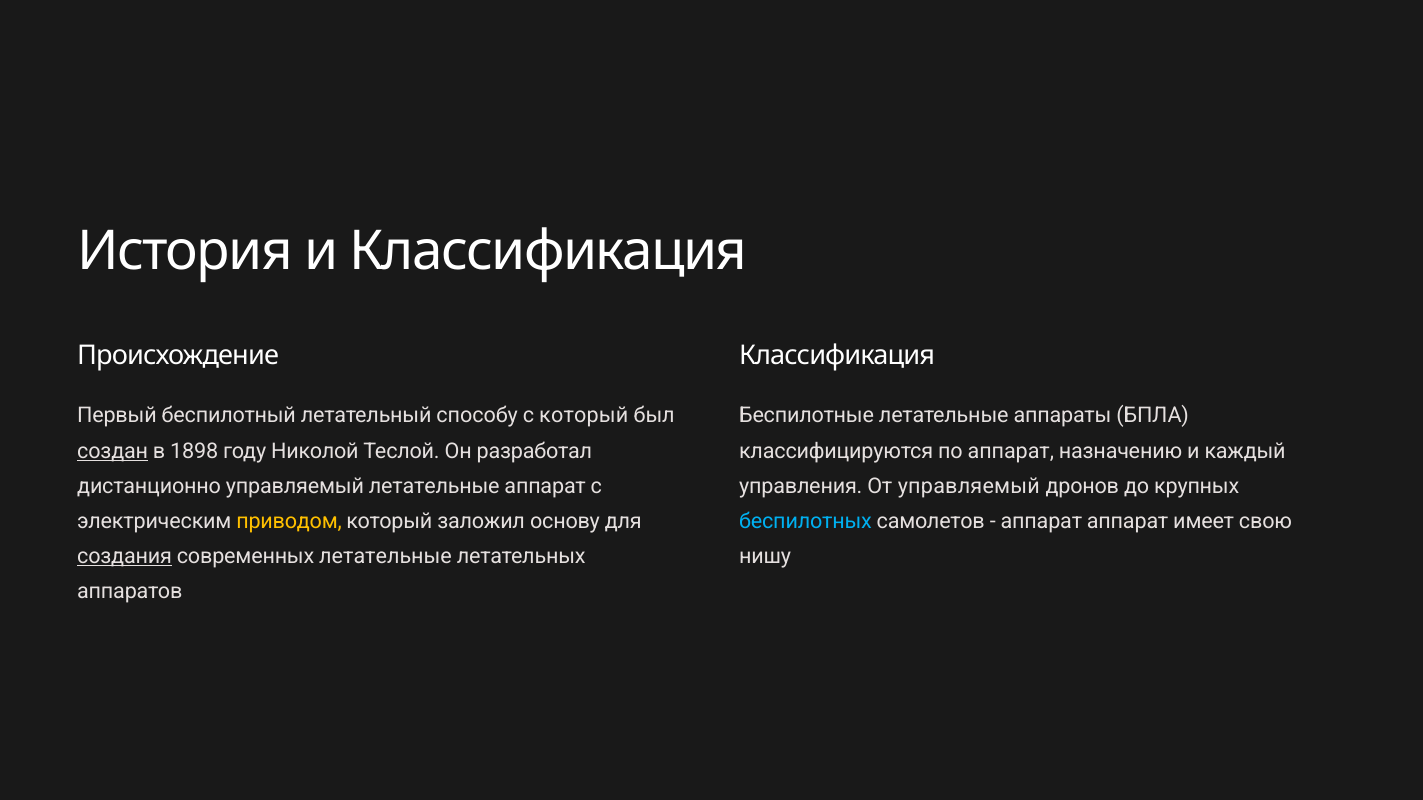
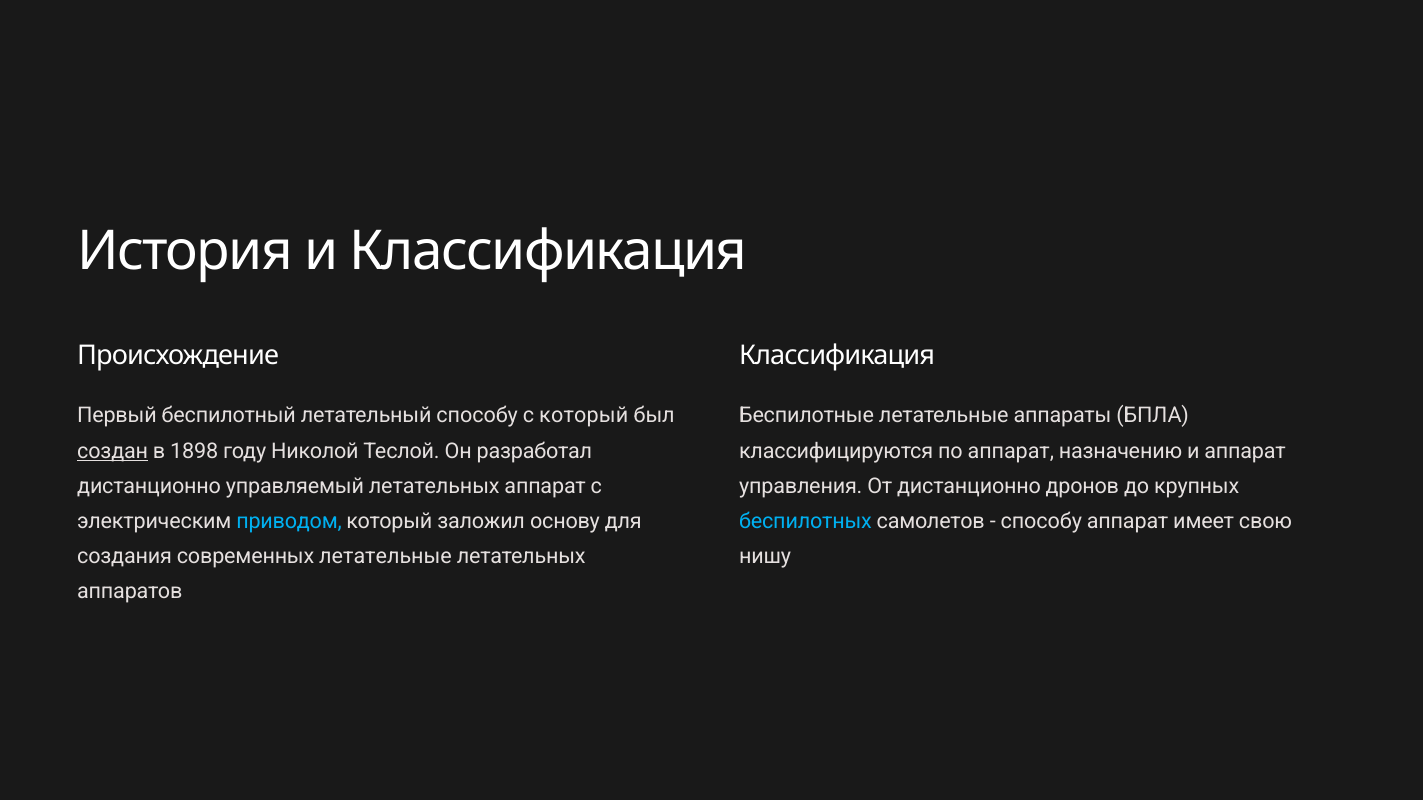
и каждый: каждый -> аппарат (1245, 451)
управляемый летательные: летательные -> летательных (434, 486)
От управляемый: управляемый -> дистанционно (969, 486)
приводом colour: yellow -> light blue (289, 522)
аппарат: аппарат -> способу (1041, 522)
создания underline: present -> none (125, 557)
